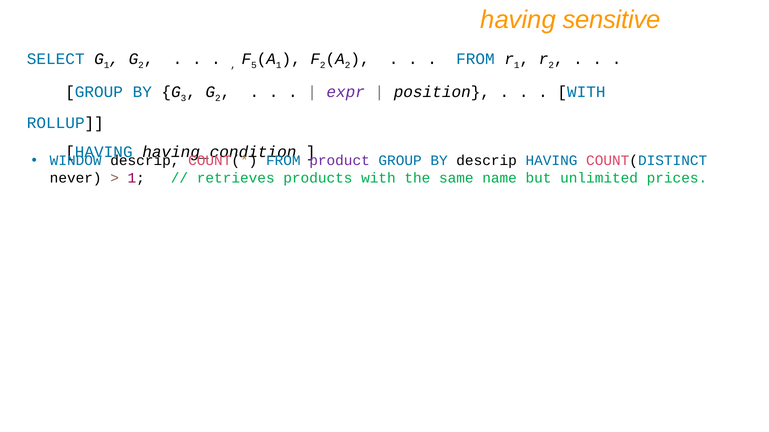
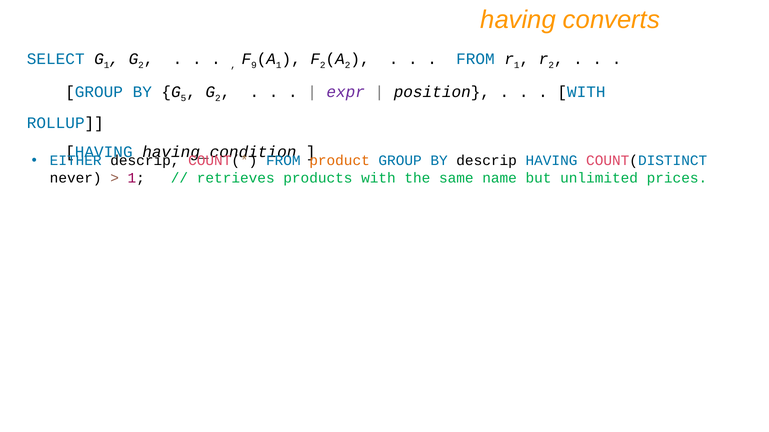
sensitive: sensitive -> converts (611, 20)
5: 5 -> 9 (254, 65)
3: 3 -> 5 (183, 98)
WINDOW: WINDOW -> EITHER (76, 161)
product colour: purple -> orange (340, 161)
